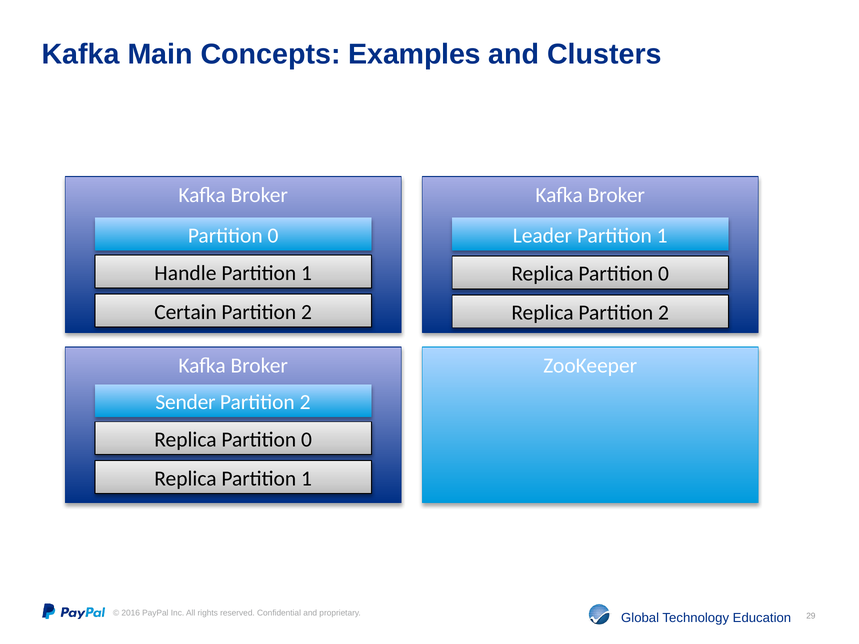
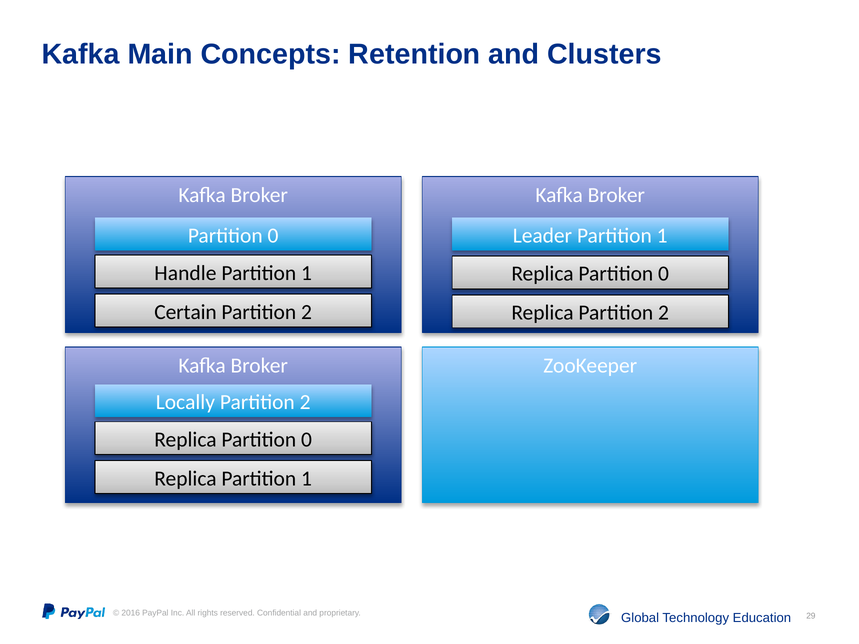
Examples: Examples -> Retention (414, 54)
Sender: Sender -> Locally (185, 402)
